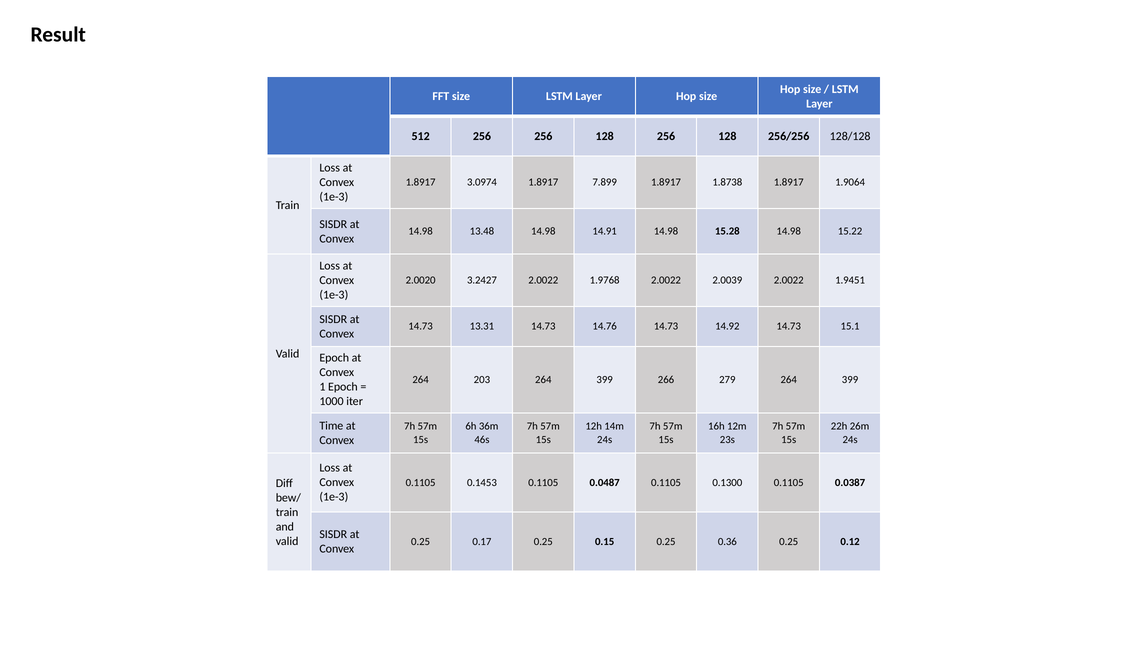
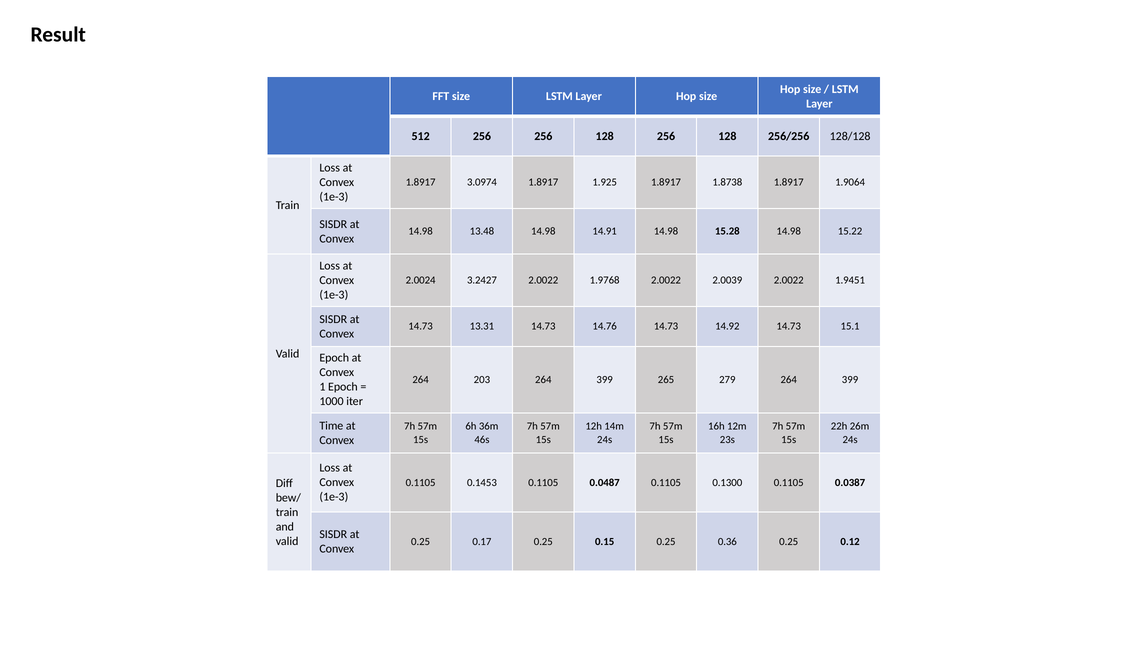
7.899: 7.899 -> 1.925 (605, 182)
2.0020: 2.0020 -> 2.0024 (421, 280)
266: 266 -> 265 (666, 380)
